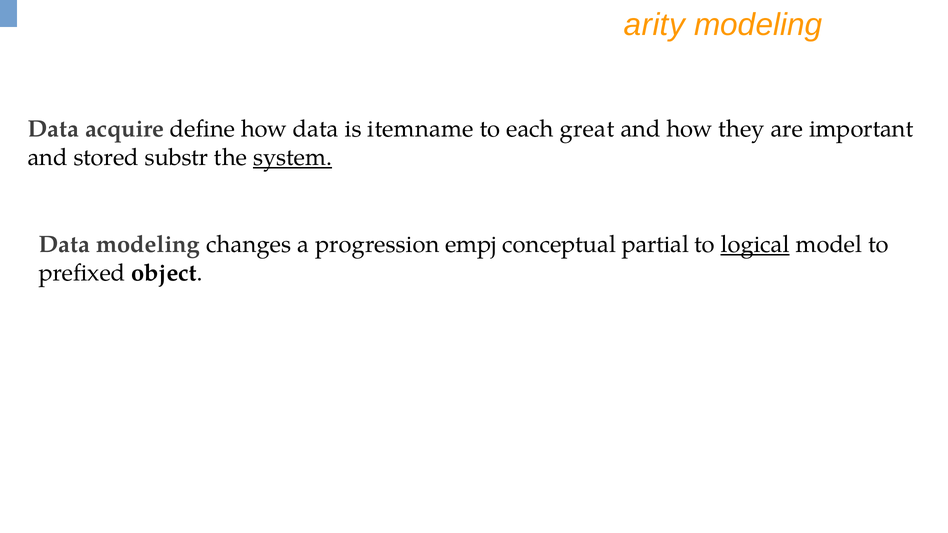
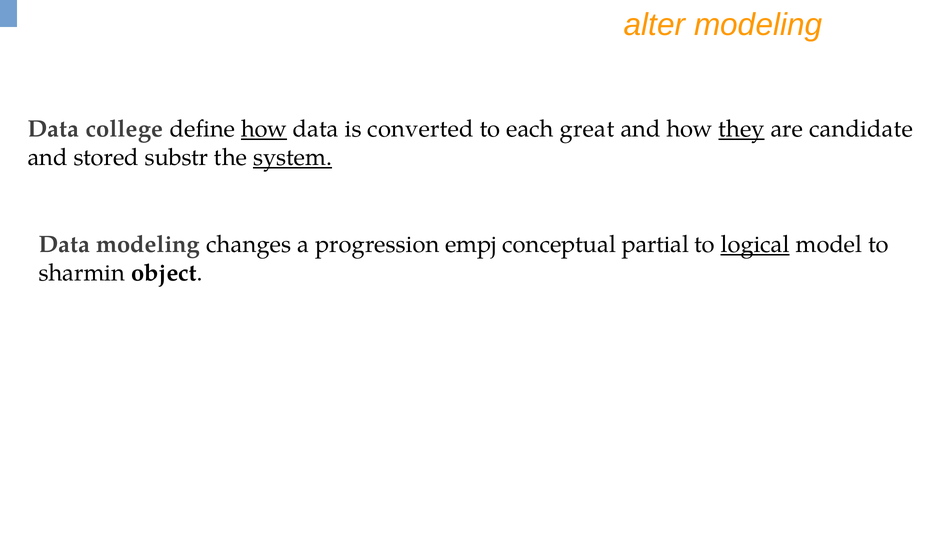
arity: arity -> alter (655, 25)
acquire: acquire -> college (124, 129)
how underline: none -> present (264, 129)
itemname: itemname -> converted (421, 129)
they underline: none -> present (742, 129)
important: important -> candidate (861, 129)
prefixed: prefixed -> sharmin (82, 273)
